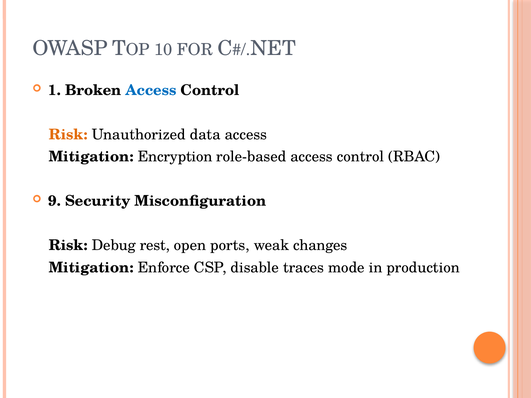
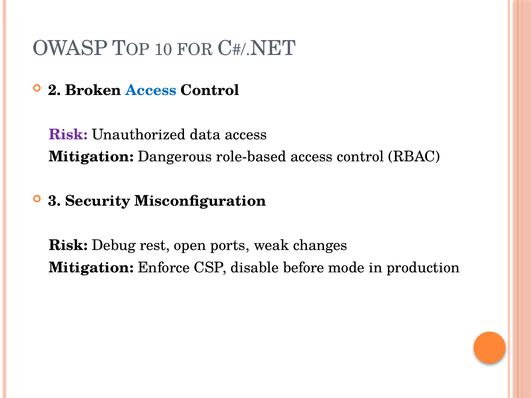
1: 1 -> 2 (55, 90)
Risk colour: orange -> purple (68, 135)
Encryption: Encryption -> Dangerous (175, 157)
9: 9 -> 3 (55, 201)
traces: traces -> before (304, 268)
